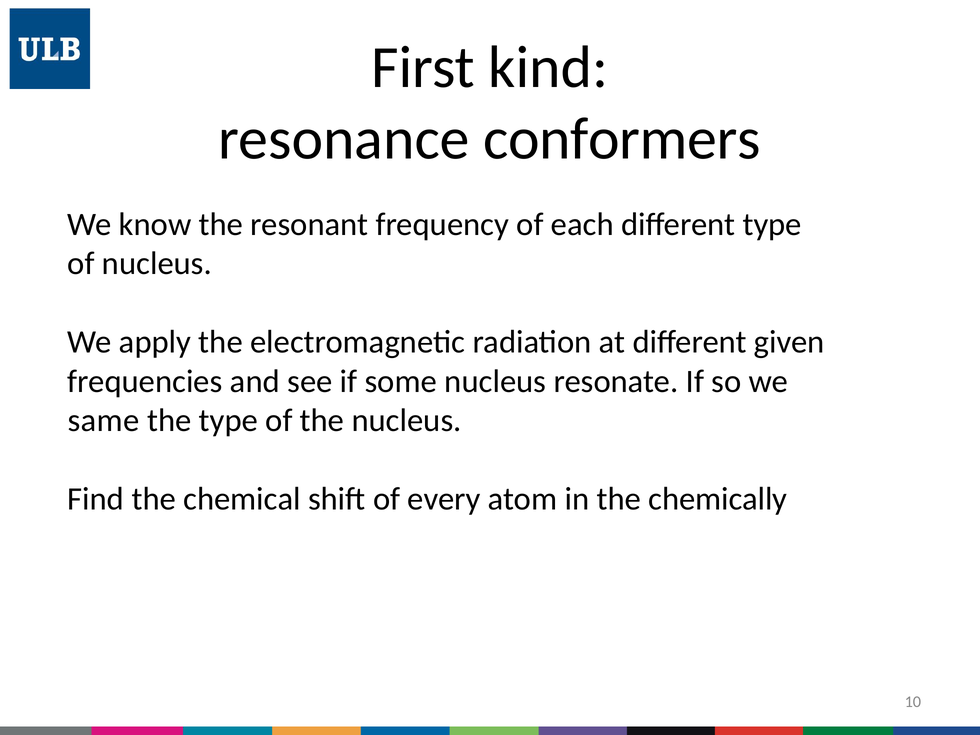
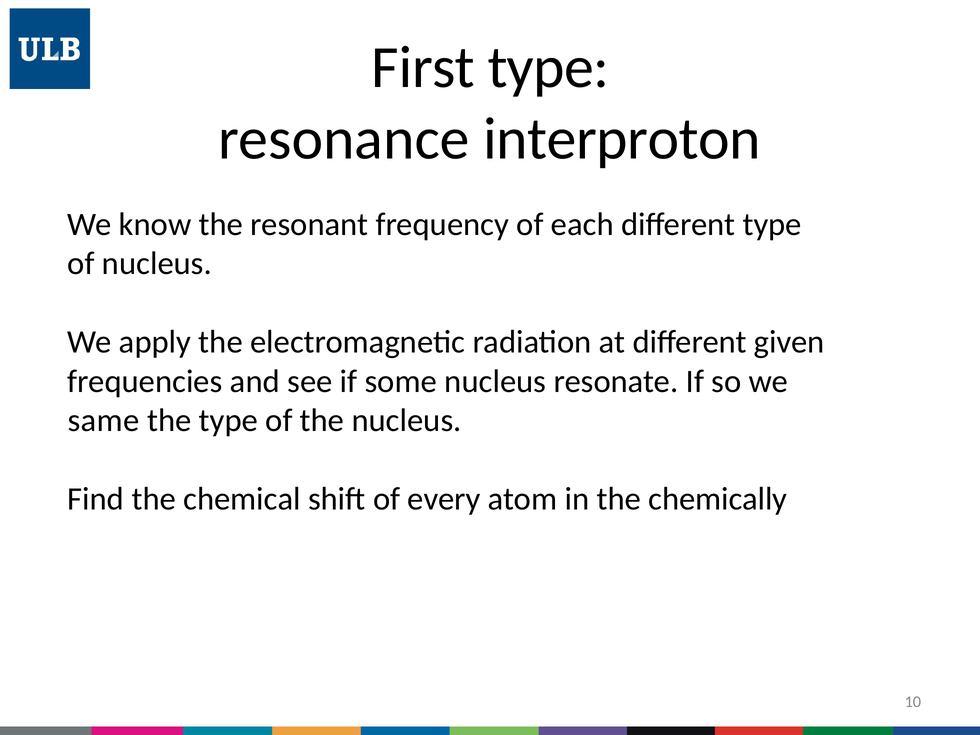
First kind: kind -> type (549, 67)
conformers: conformers -> interproton (622, 139)
